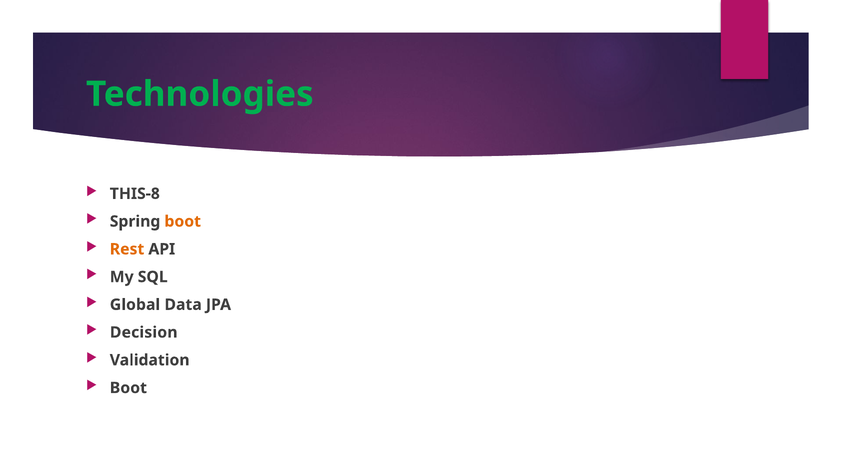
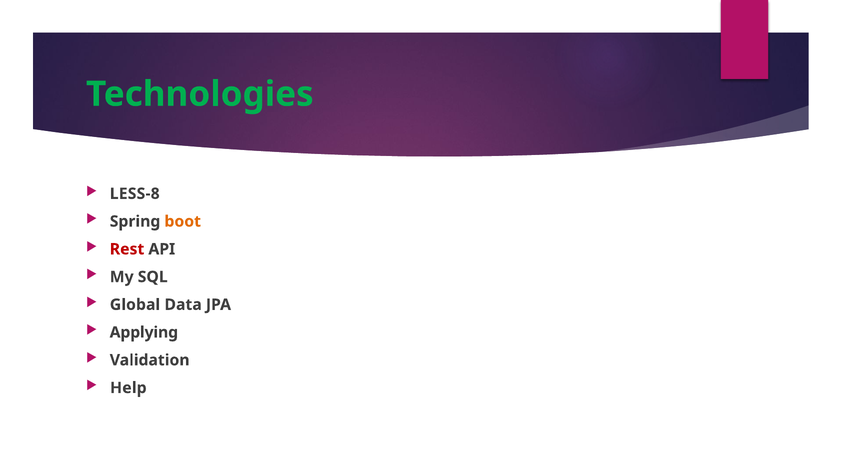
THIS-8: THIS-8 -> LESS-8 (135, 194)
Rest colour: orange -> red (127, 249)
Decision: Decision -> Applying (144, 332)
Boot: Boot -> Help (128, 388)
